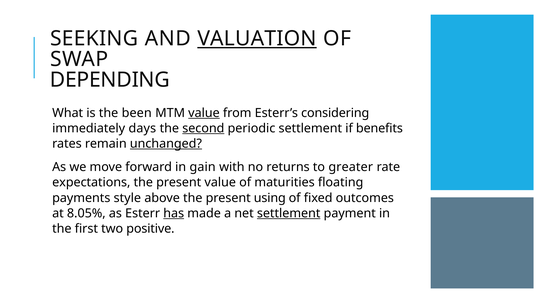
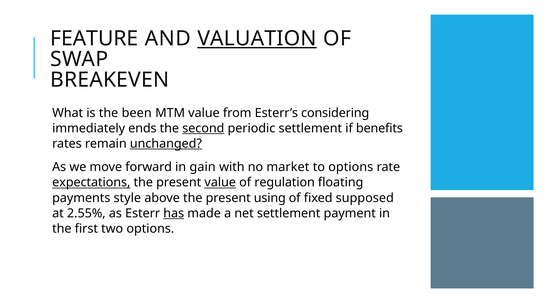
SEEKING: SEEKING -> FEATURE (94, 39)
DEPENDING: DEPENDING -> BREAKEVEN (110, 80)
value underline: present -> none (204, 113)
days: days -> ends (142, 128)
returns: returns -> market (288, 167)
to greater: greater -> options (351, 167)
expectations underline: none -> present (91, 183)
value underline: none -> present (220, 183)
maturities: maturities -> regulation (285, 183)
outcomes: outcomes -> supposed (365, 198)
8.05%: 8.05% -> 2.55% (86, 214)
settlement underline: present -> none (289, 214)
two positive: positive -> options (150, 229)
